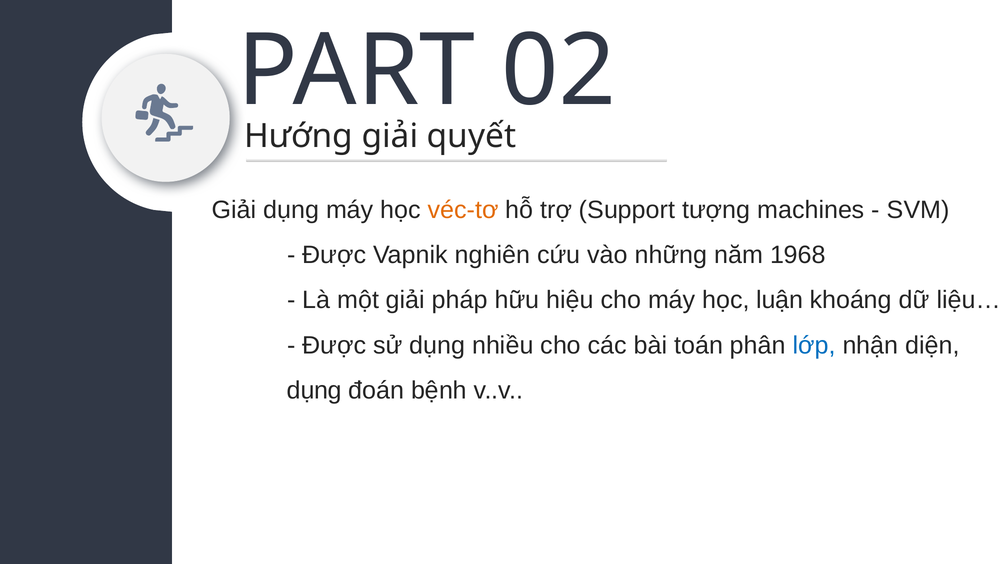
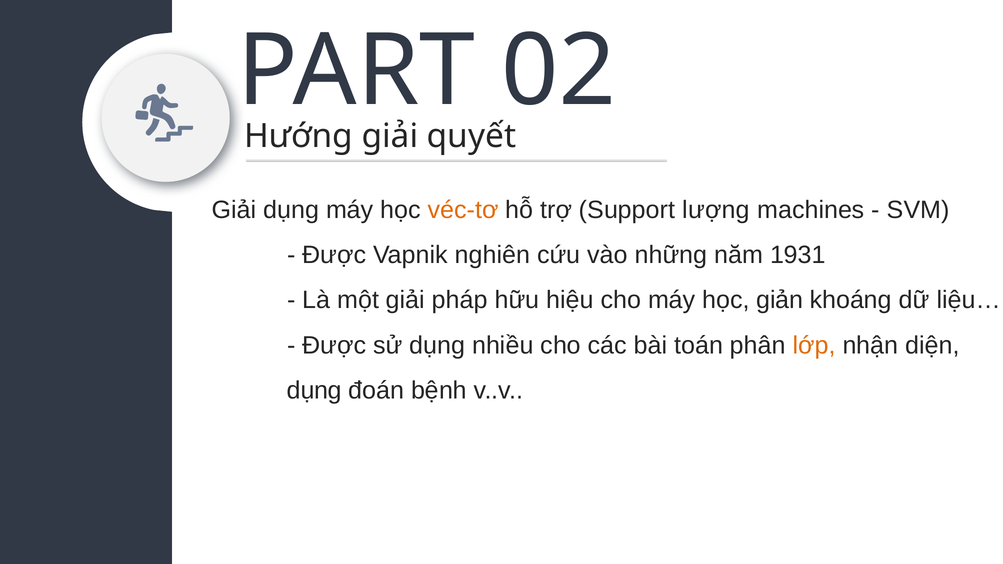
tượng: tượng -> lượng (716, 210)
1968: 1968 -> 1931 (798, 255)
luận: luận -> giản (780, 300)
lớp colour: blue -> orange (814, 345)
